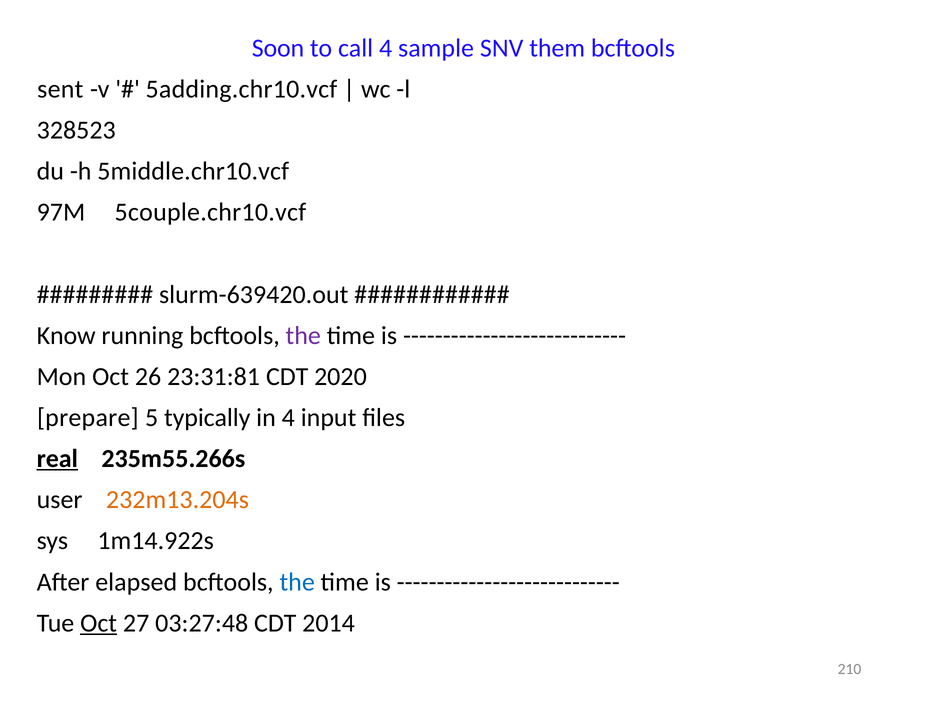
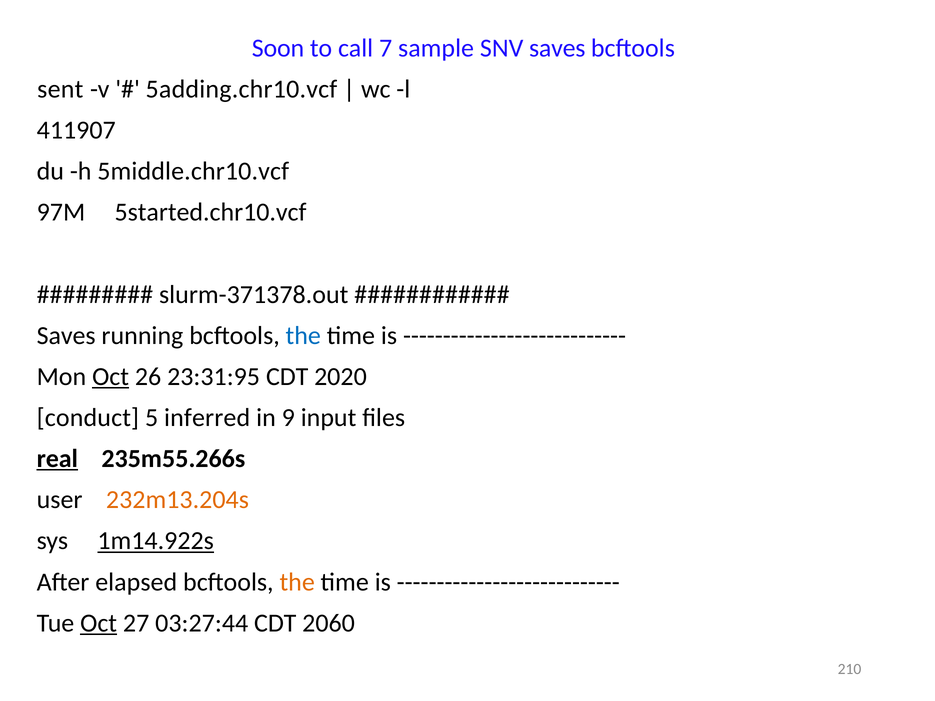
call 4: 4 -> 7 (386, 48)
SNV them: them -> saves (557, 48)
328523: 328523 -> 411907 (76, 130)
5couple.chr10.vcf: 5couple.chr10.vcf -> 5started.chr10.vcf (211, 212)
slurm-639420.out: slurm-639420.out -> slurm-371378.out (254, 295)
Know: Know -> Saves (66, 336)
the colour: purple -> blue (303, 336)
Oct underline: none -> present (111, 377)
23:31:81: 23:31:81 -> 23:31:95 (214, 377)
prepare: prepare -> conduct (88, 418)
typically: typically -> inferred (207, 418)
in 4: 4 -> 9 (288, 418)
1m14.922s underline: none -> present (156, 541)
the colour: blue -> orange (297, 582)
03:27:48: 03:27:48 -> 03:27:44 (202, 623)
2014: 2014 -> 2060 (329, 623)
